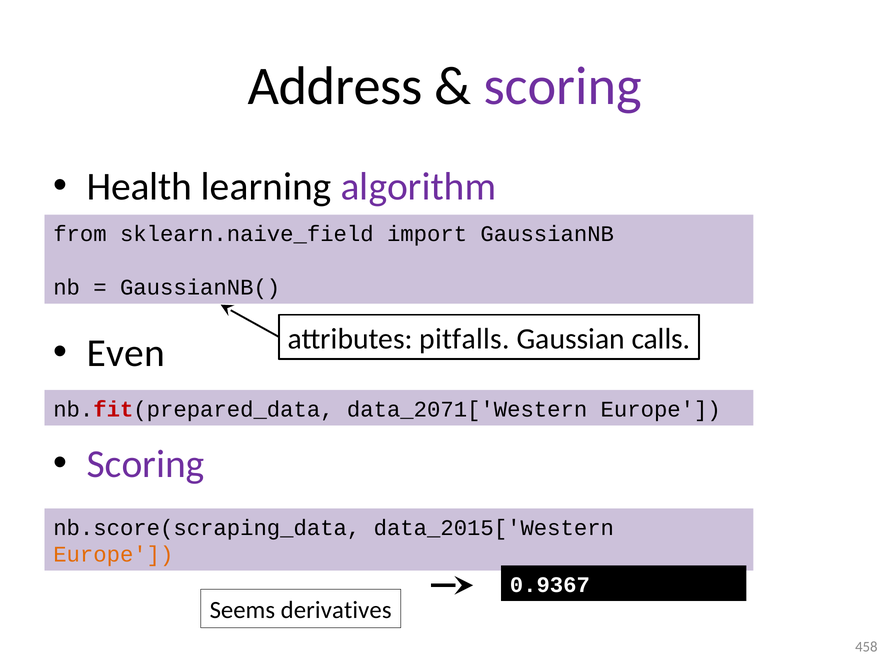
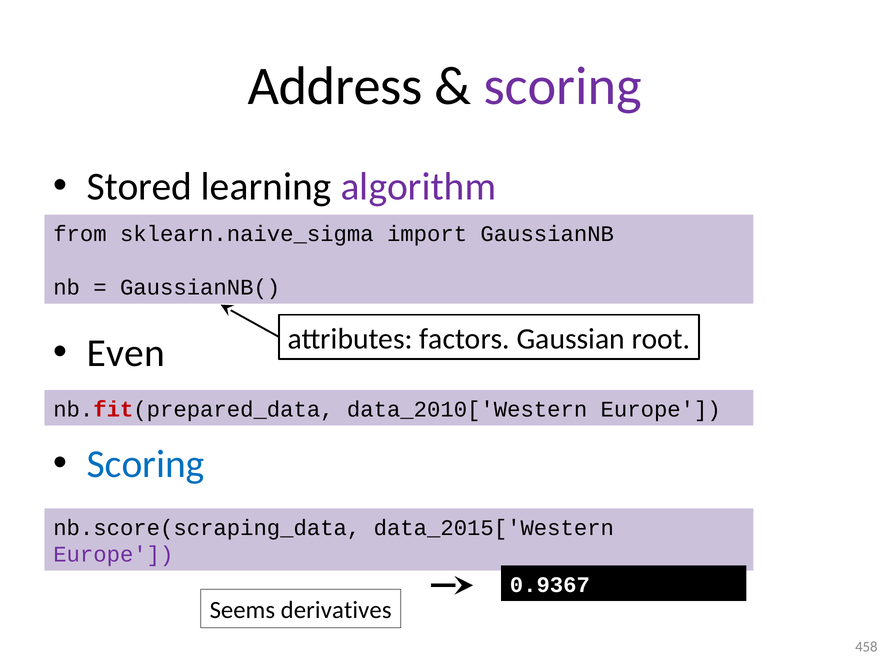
Health: Health -> Stored (139, 187)
sklearn.naive_field: sklearn.naive_field -> sklearn.naive_sigma (247, 234)
pitfalls: pitfalls -> factors (465, 339)
calls: calls -> root (661, 339)
data_2071['Western: data_2071['Western -> data_2010['Western (467, 409)
Scoring colour: purple -> blue (146, 464)
Europe colour: orange -> purple (113, 554)
